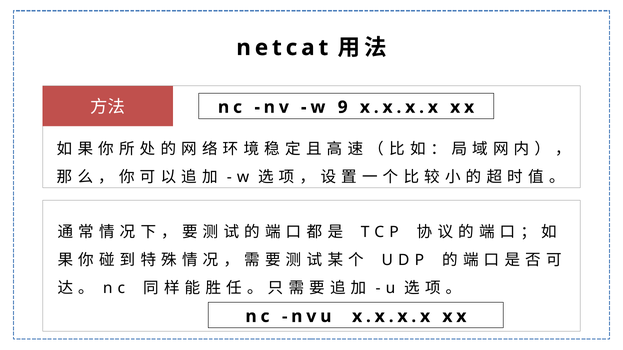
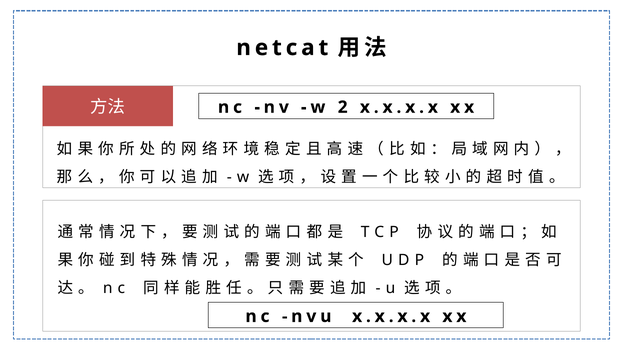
9: 9 -> 2 (343, 107)
